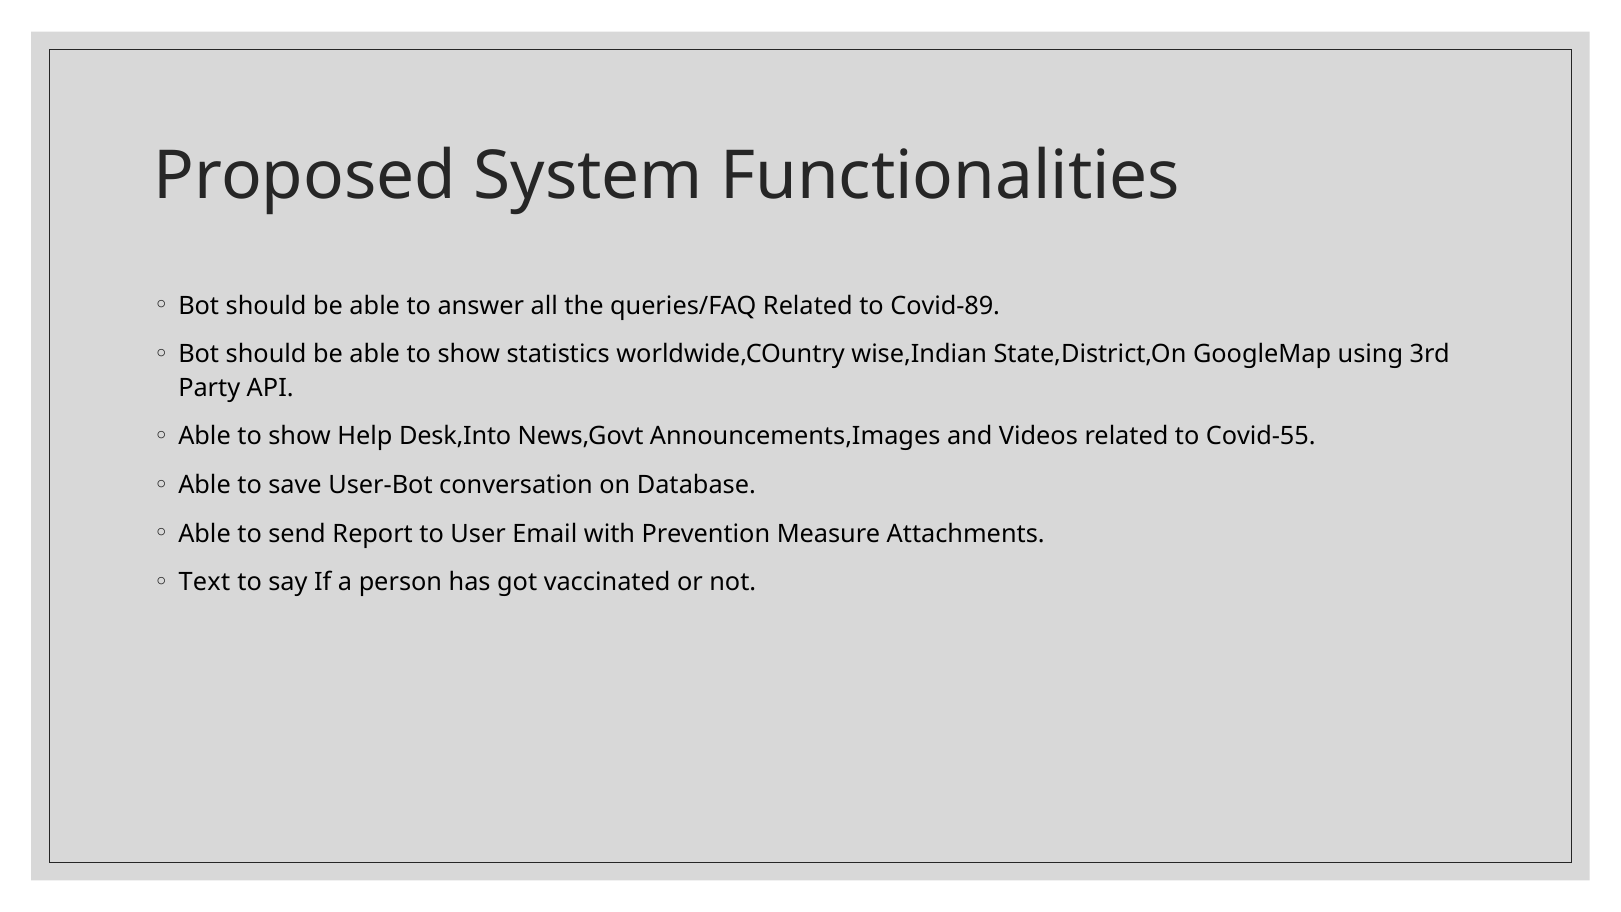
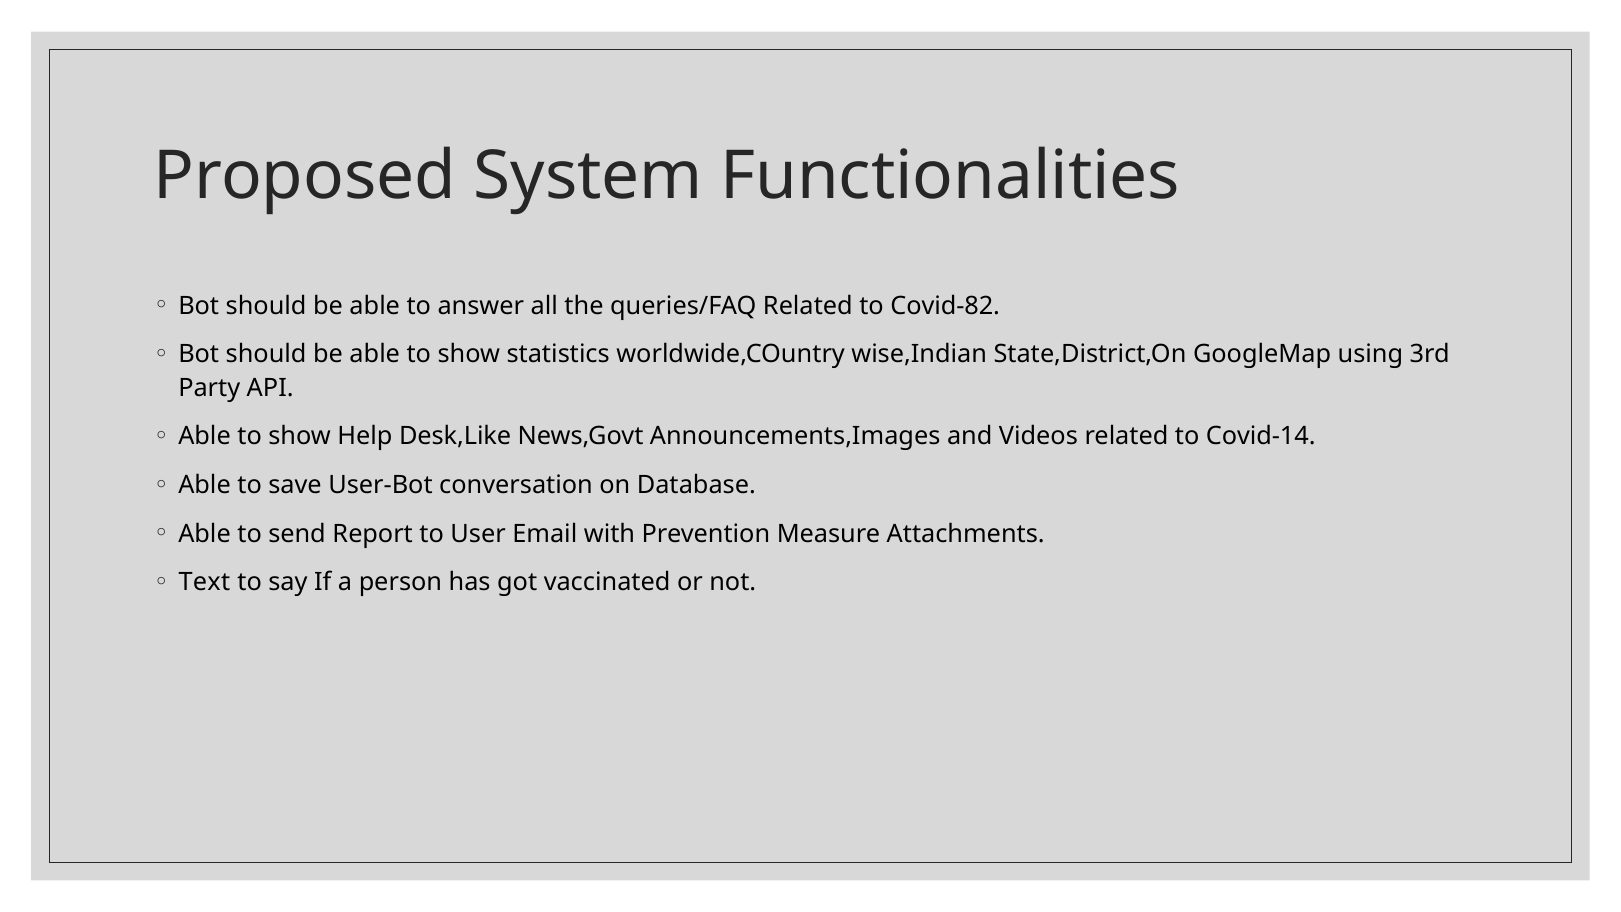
Covid-89: Covid-89 -> Covid-82 (945, 306)
Desk,Into: Desk,Into -> Desk,Like (455, 436)
Covid-55: Covid-55 -> Covid-14 (1261, 436)
